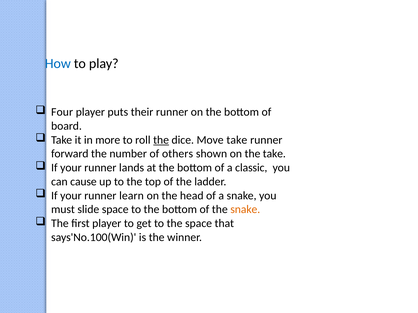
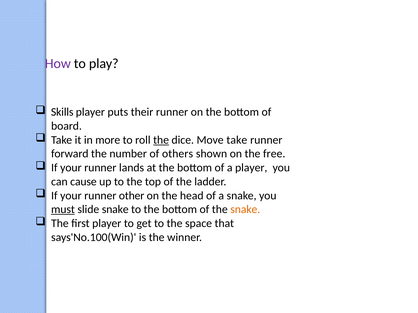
How colour: blue -> purple (58, 64)
Four: Four -> Skills (62, 112)
the take: take -> free (274, 154)
a classic: classic -> player (251, 168)
learn: learn -> other (132, 196)
must underline: none -> present (63, 210)
slide space: space -> snake (115, 210)
